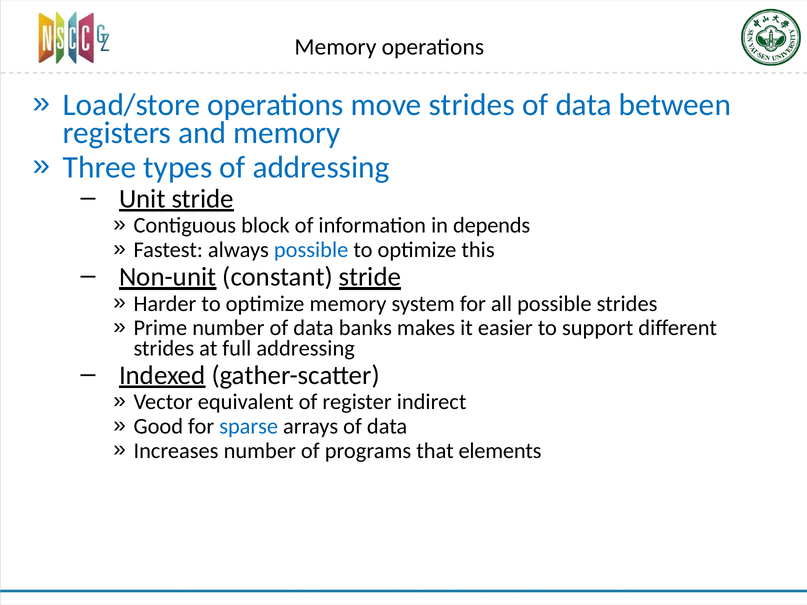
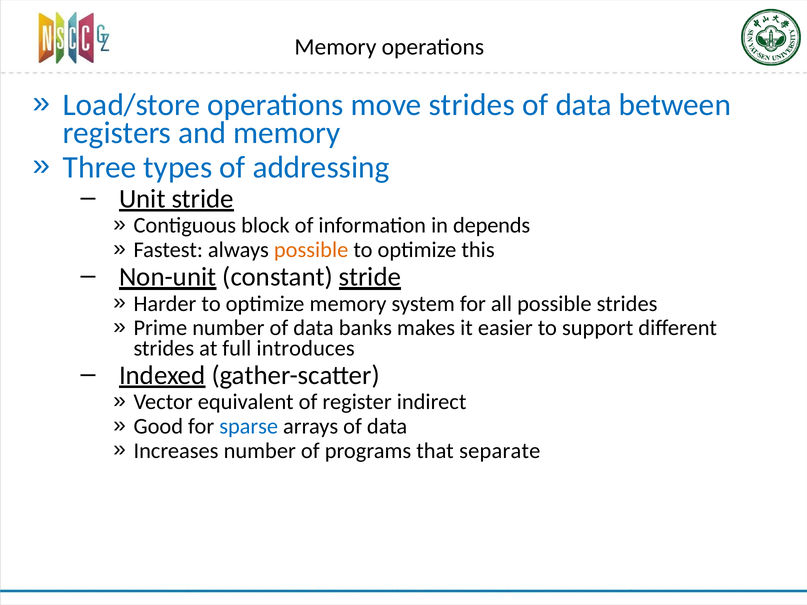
possible colour: blue -> orange (311, 250)
full addressing: addressing -> introduces (306, 348)
elements: elements -> separate (500, 451)
